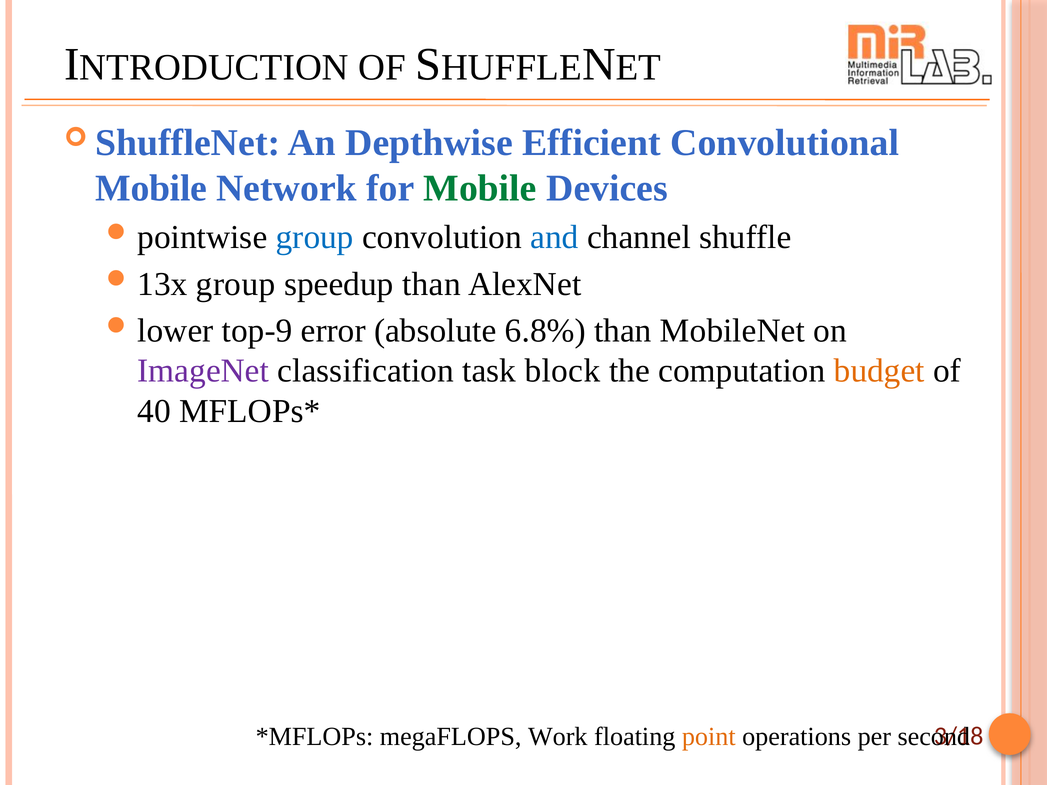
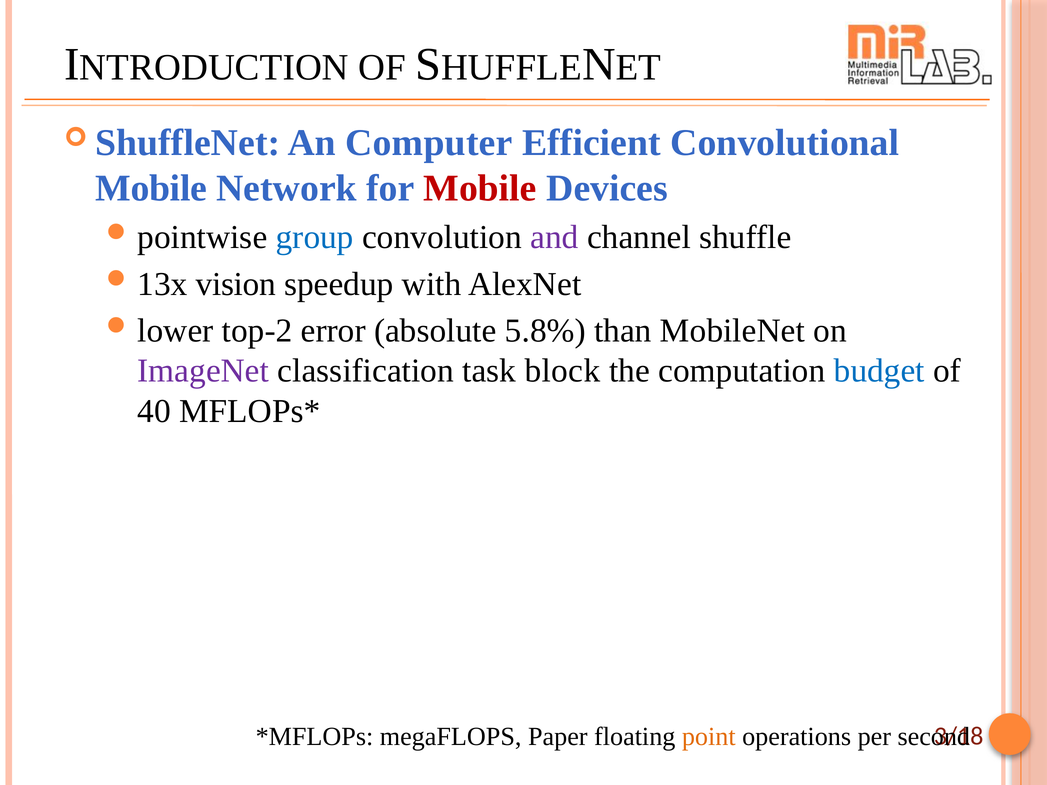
Depthwise: Depthwise -> Computer (429, 143)
Mobile colour: green -> red (480, 188)
and colour: blue -> purple (554, 237)
group: group -> vision (236, 284)
speedup than: than -> with (432, 284)
top-9: top-9 -> top-2 (257, 331)
6.8%: 6.8% -> 5.8% (545, 331)
budget colour: orange -> blue (879, 371)
Work: Work -> Paper (558, 737)
